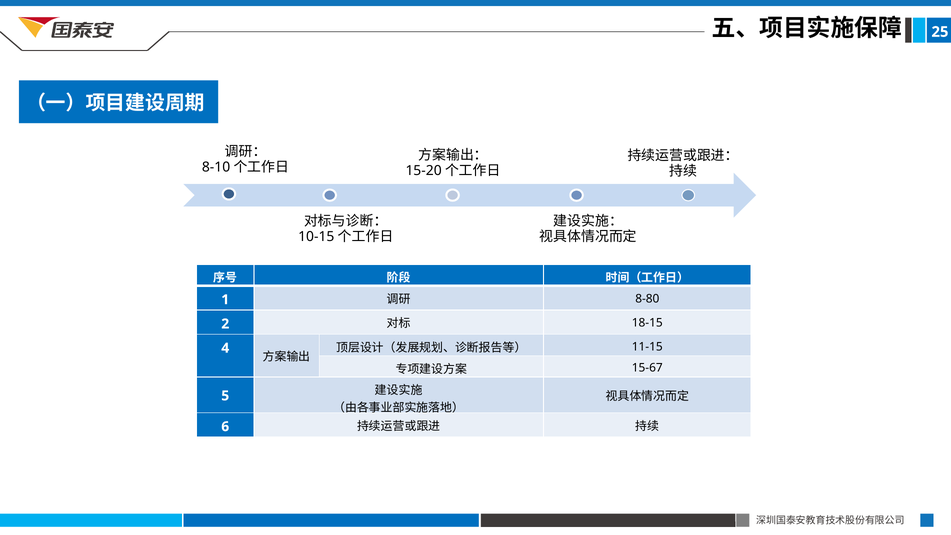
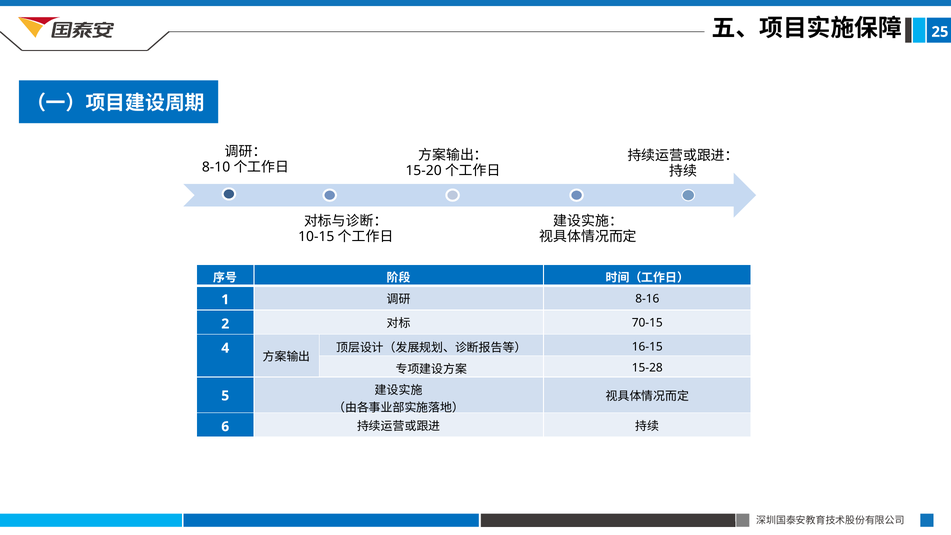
8-80: 8-80 -> 8-16 (647, 299)
18-15: 18-15 -> 70-15 (647, 323)
11-15: 11-15 -> 16-15 (647, 347)
15-67: 15-67 -> 15-28 (647, 368)
